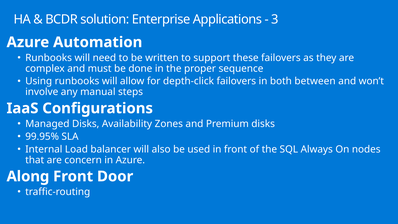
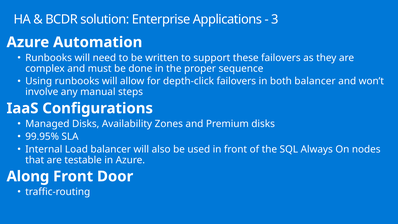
both between: between -> balancer (315, 81)
concern: concern -> testable (83, 160)
